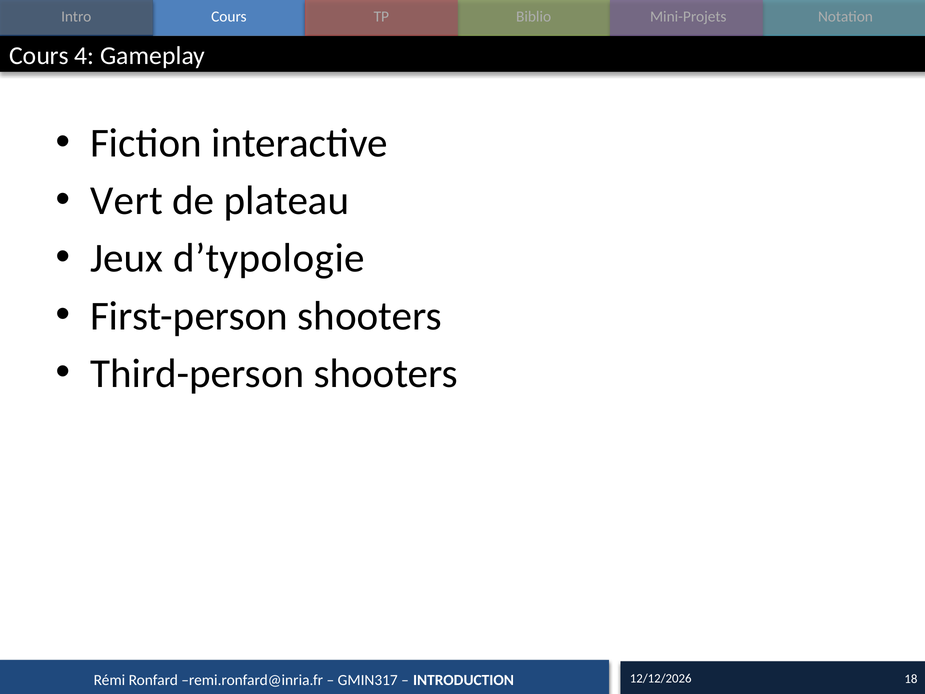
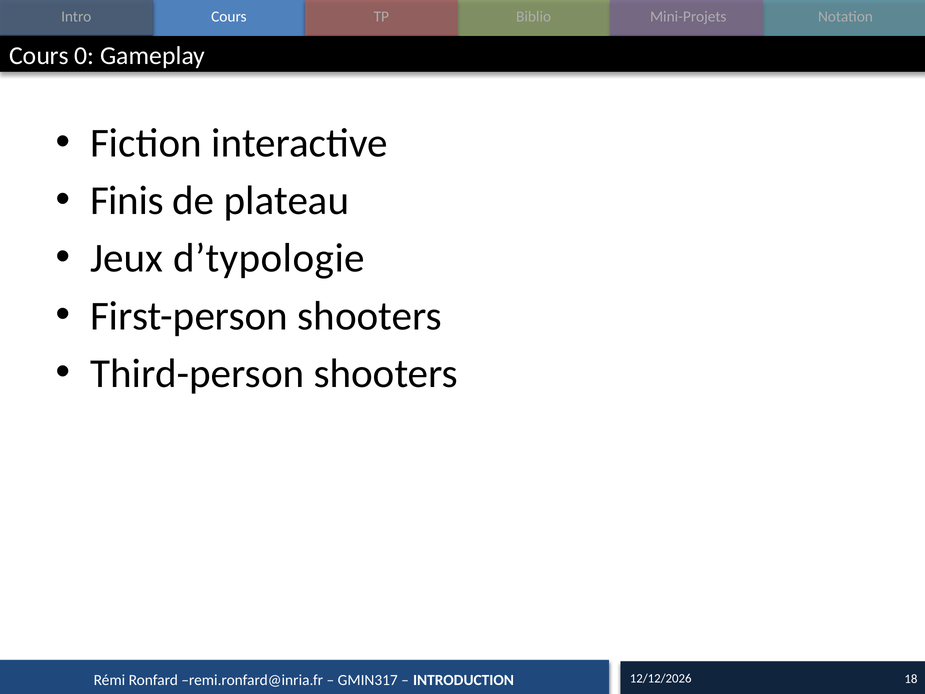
4: 4 -> 0 (84, 56)
Vert: Vert -> Finis (127, 201)
